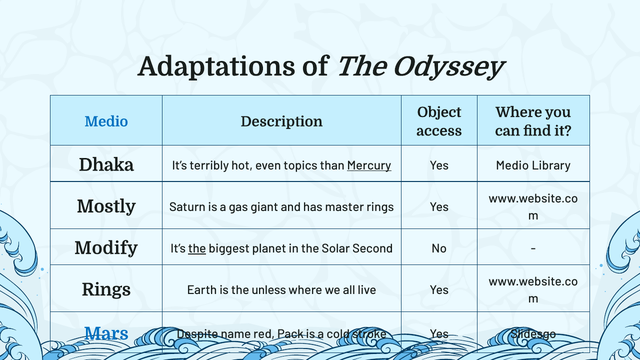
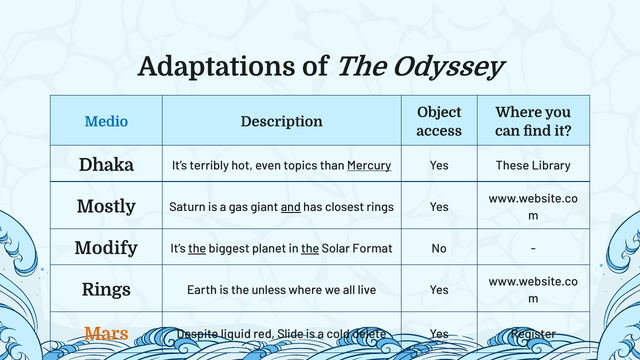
Yes Medio: Medio -> These (512, 165)
and underline: none -> present (291, 207)
master: master -> closest (345, 207)
the underline: none -> present (310, 249)
Second: Second -> Format (373, 249)
Mars colour: blue -> orange (106, 334)
name: name -> liquid (236, 334)
Pack: Pack -> Slide (291, 334)
stroke: stroke -> delete (369, 334)
Slidesgo: Slidesgo -> Register (533, 334)
